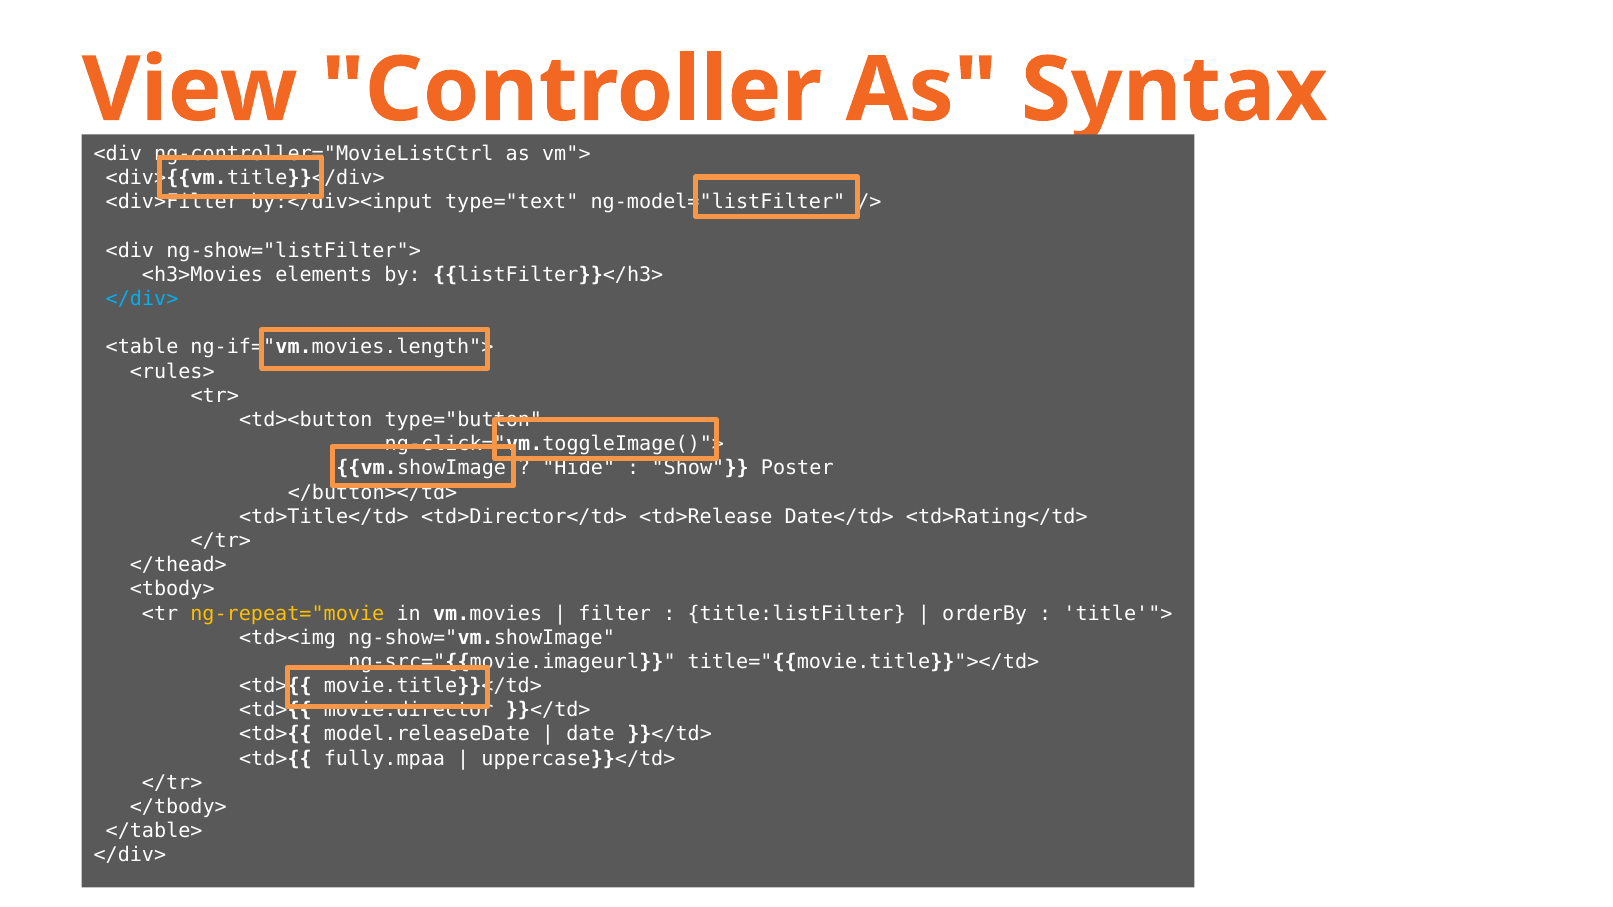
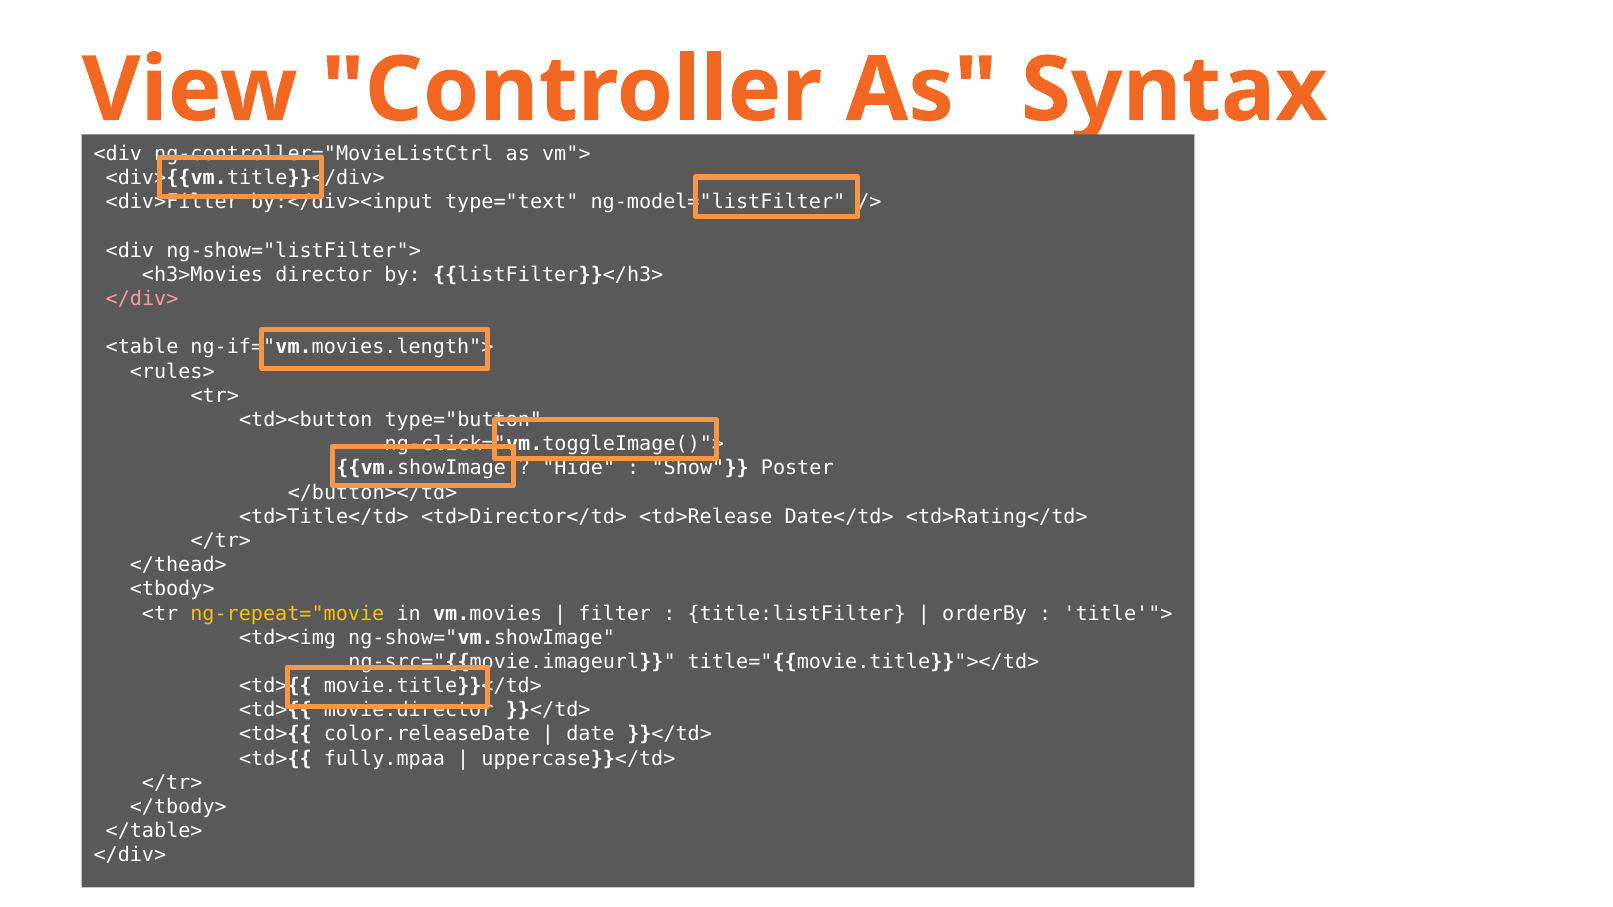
elements: elements -> director (324, 275)
</div> colour: light blue -> pink (142, 299)
model.releaseDate: model.releaseDate -> color.releaseDate (427, 735)
